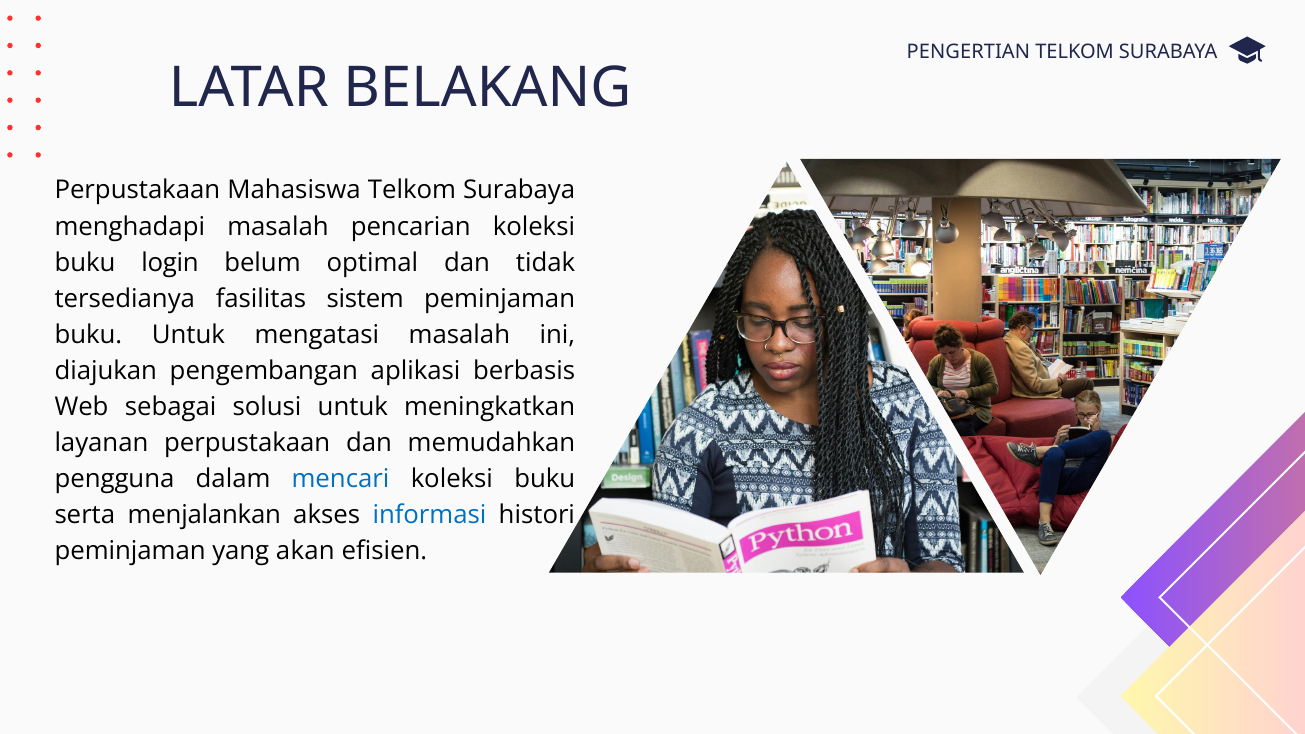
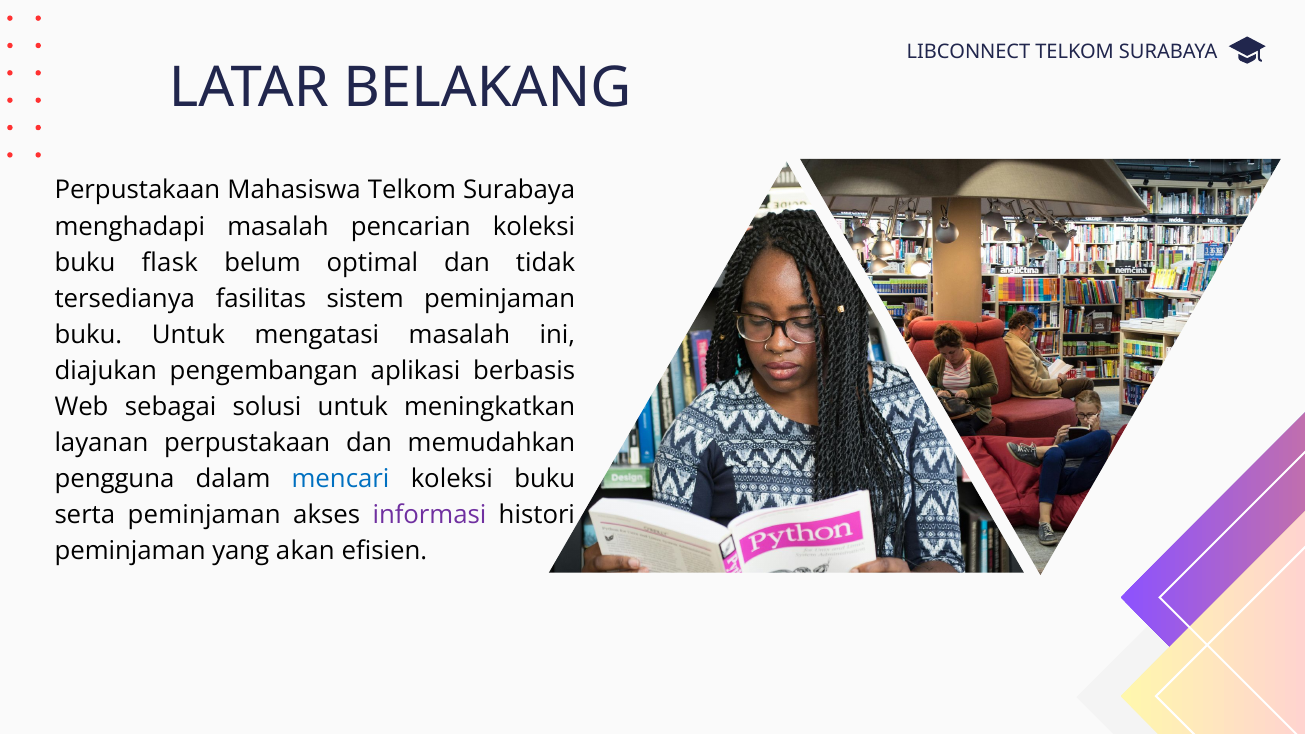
PENGERTIAN: PENGERTIAN -> LIBCONNECT (968, 52)
login: login -> flask (170, 263)
serta menjalankan: menjalankan -> peminjaman (204, 515)
informasi colour: blue -> purple (429, 515)
